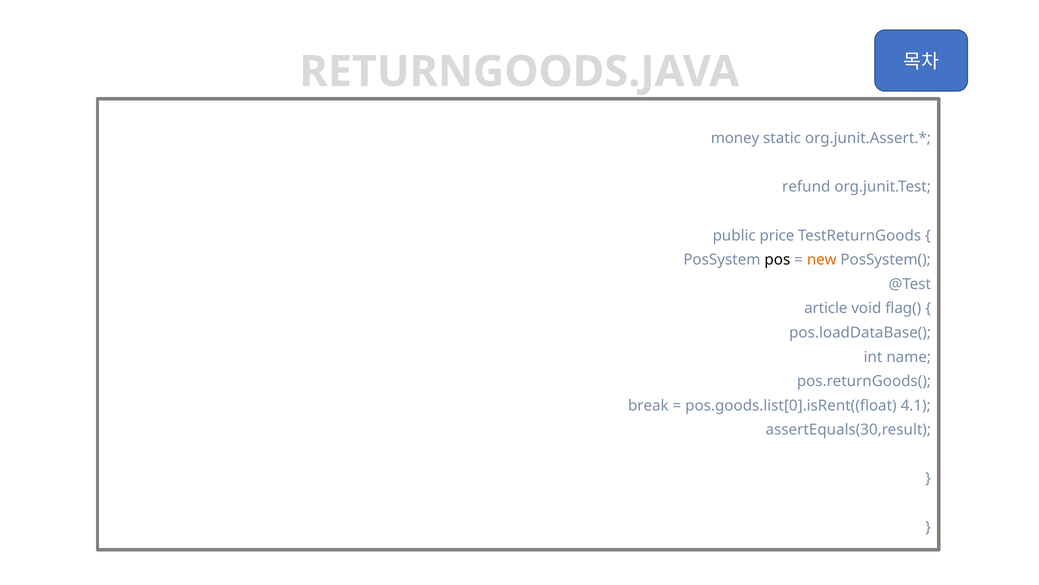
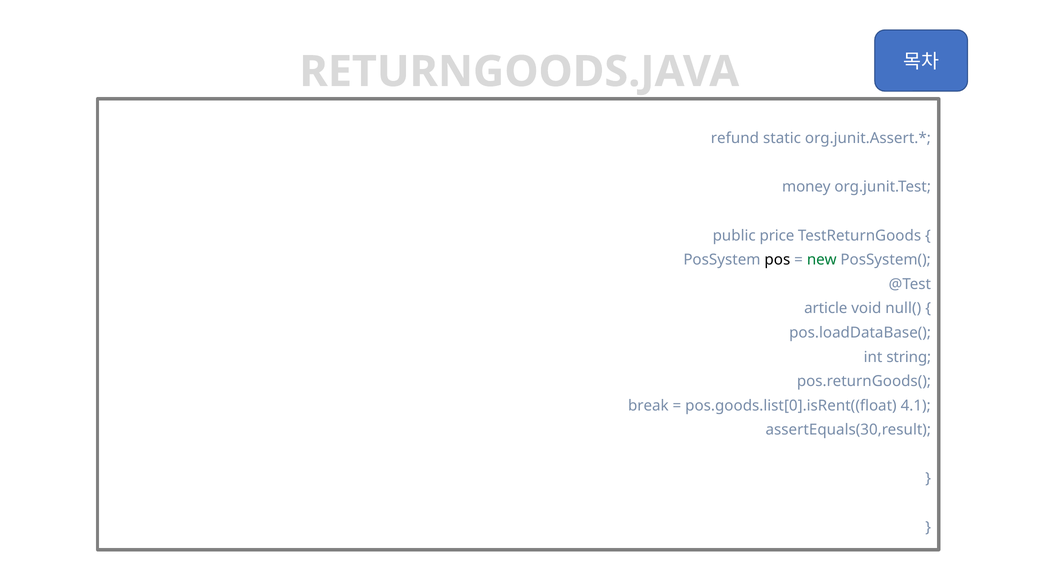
money: money -> refund (735, 138)
refund: refund -> money (806, 187)
new colour: orange -> green (822, 260)
flag(: flag( -> null( (903, 308)
name: name -> string (909, 357)
